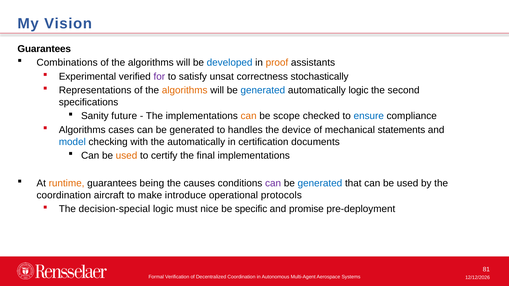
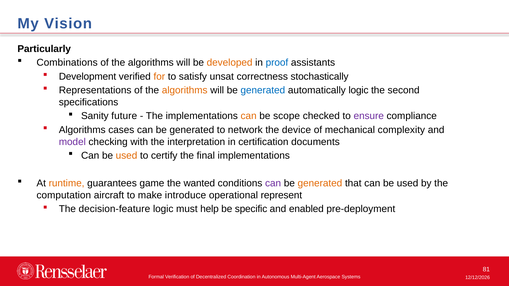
Guarantees: Guarantees -> Particularly (44, 49)
developed colour: blue -> orange (230, 63)
proof colour: orange -> blue (277, 63)
Experimental: Experimental -> Development (87, 77)
for colour: purple -> orange (159, 77)
ensure colour: blue -> purple (369, 116)
handles: handles -> network (245, 130)
statements: statements -> complexity (401, 130)
model colour: blue -> purple (72, 142)
the automatically: automatically -> interpretation (196, 142)
being: being -> game (152, 184)
causes: causes -> wanted (199, 184)
generated colour: blue -> orange (320, 184)
coordination: coordination -> computation (64, 195)
protocols: protocols -> represent (281, 195)
decision-special: decision-special -> decision-feature (114, 209)
nice: nice -> help (209, 209)
promise: promise -> enabled (306, 209)
